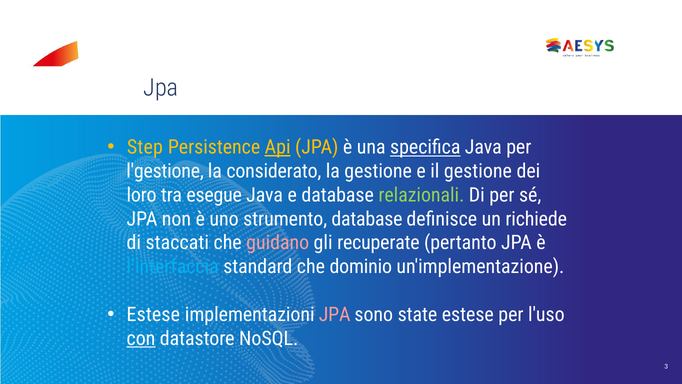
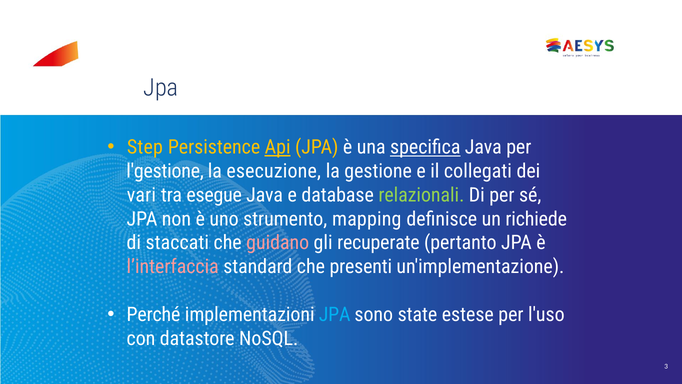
considerato: considerato -> esecuzione (274, 171)
il gestione: gestione -> collegati (478, 171)
loro: loro -> vari (141, 195)
strumento database: database -> mapping (367, 219)
l’interfaccia colour: light blue -> pink (173, 267)
dominio: dominio -> presenti (361, 267)
Estese: Estese -> Perché (153, 314)
JPA colour: pink -> light blue (335, 314)
con underline: present -> none (141, 338)
